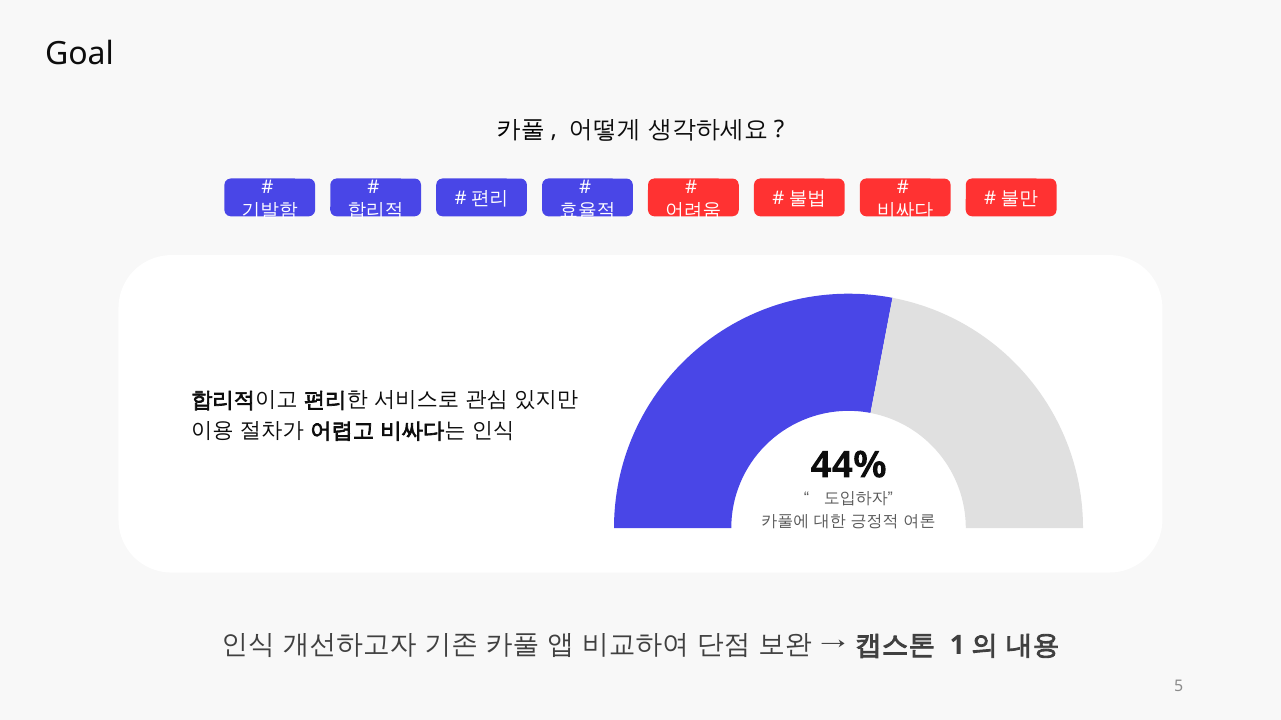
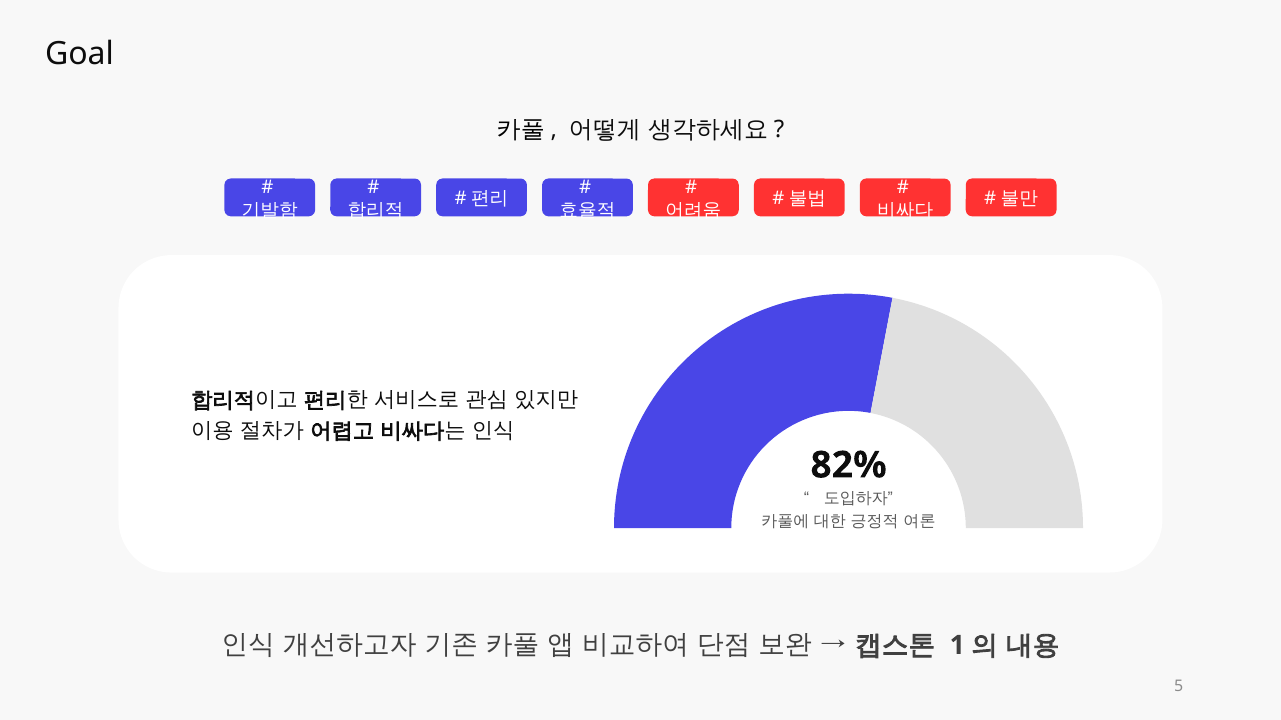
44%: 44% -> 82% (849, 466)
